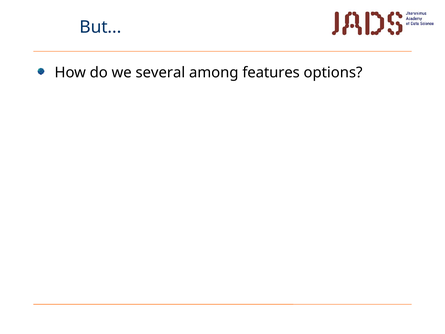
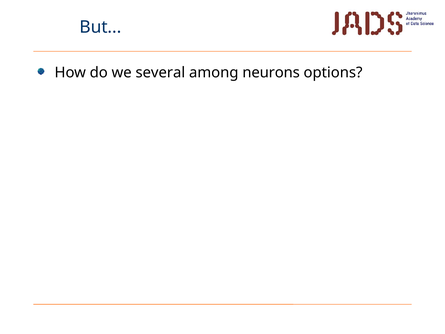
features: features -> neurons (271, 72)
